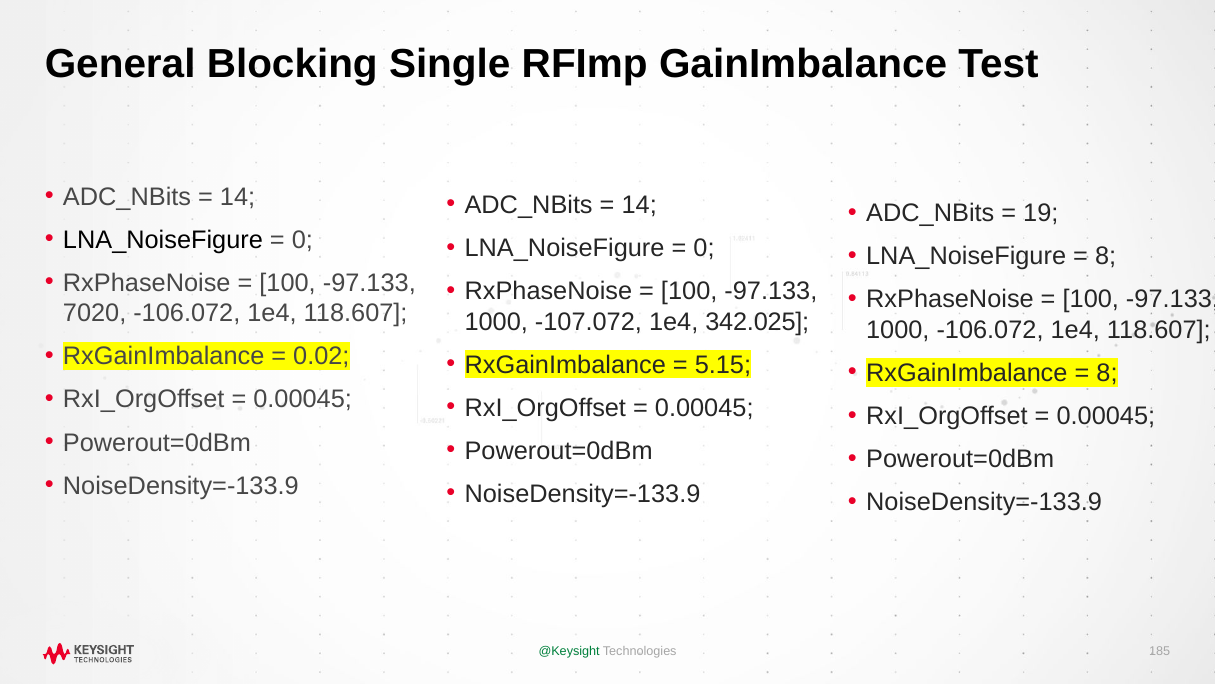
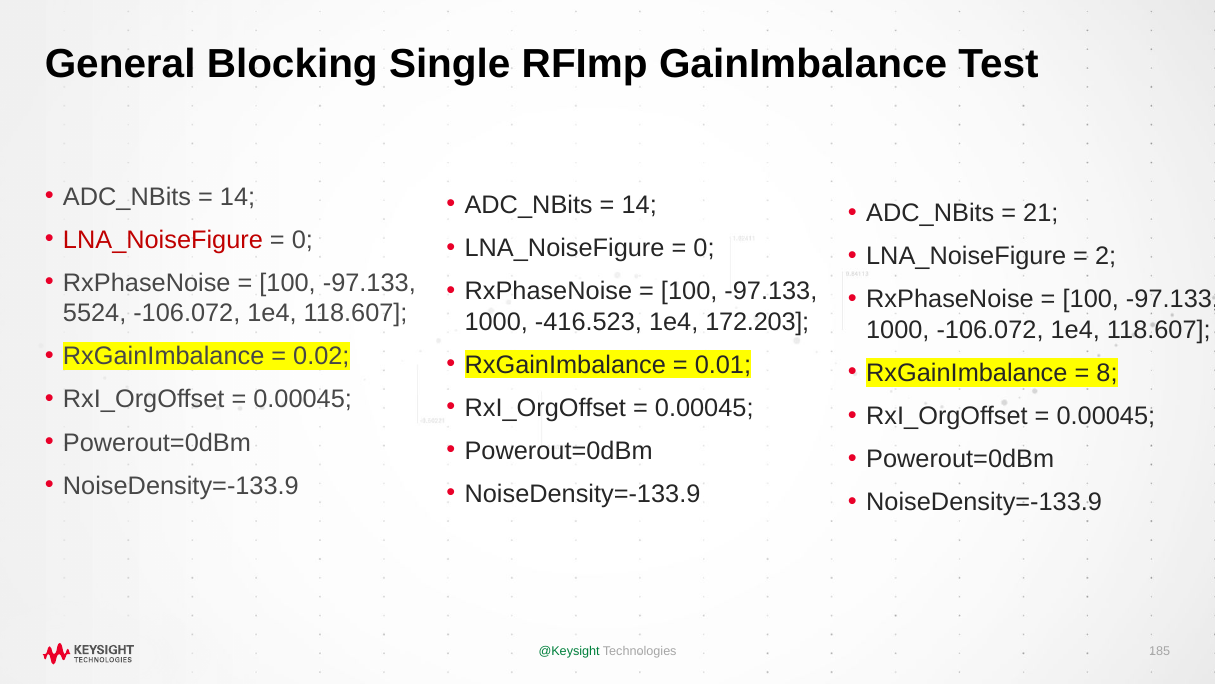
19: 19 -> 21 (1041, 213)
LNA_NoiseFigure colour: black -> red (163, 240)
8: 8 -> 2 (1106, 256)
7020: 7020 -> 5524 (95, 313)
-107.072: -107.072 -> -416.523 (588, 321)
342.025: 342.025 -> 172.203 (757, 321)
5.15: 5.15 -> 0.01 (723, 364)
